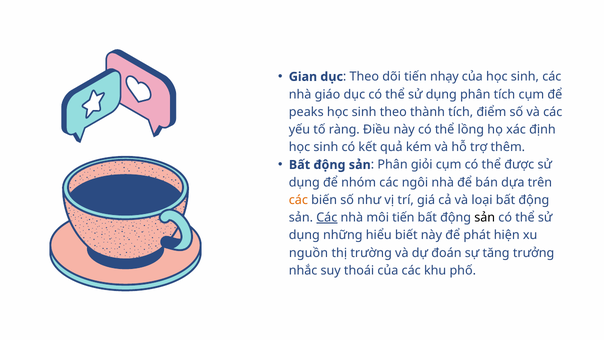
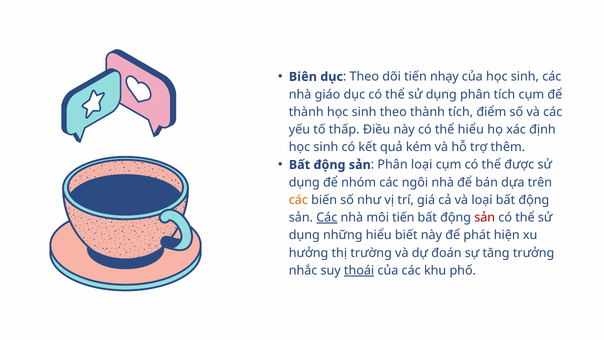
Gian: Gian -> Biên (303, 77)
peaks: peaks -> thành (306, 112)
ràng: ràng -> thấp (344, 130)
thể lồng: lồng -> hiểu (471, 130)
Phân giỏi: giỏi -> loại (422, 165)
sản colour: black -> red (485, 218)
nguồn: nguồn -> hưởng (309, 253)
thoái underline: none -> present (359, 270)
